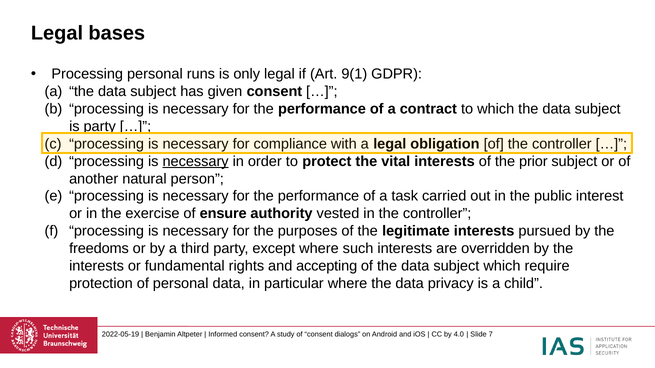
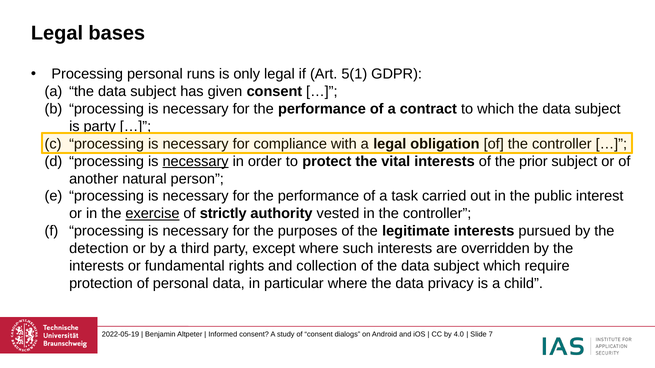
9(1: 9(1 -> 5(1 (354, 74)
exercise underline: none -> present (152, 214)
ensure: ensure -> strictly (223, 214)
freedoms: freedoms -> detection (99, 249)
accepting: accepting -> collection (327, 266)
